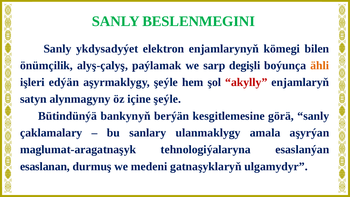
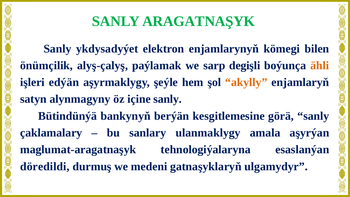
BESLENMEGINI: BESLENMEGINI -> ARAGATNAŞYK (199, 21)
akylly colour: red -> orange (246, 82)
içine şeýle: şeýle -> sanly (168, 99)
esaslanan: esaslanan -> döredildi (45, 166)
